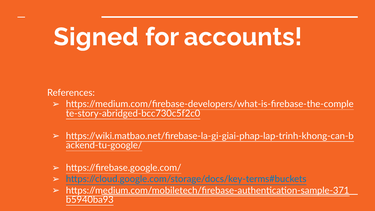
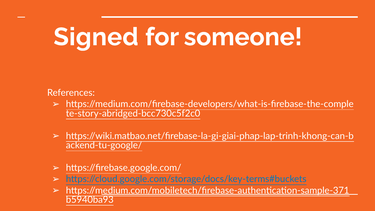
accounts: accounts -> someone (243, 37)
